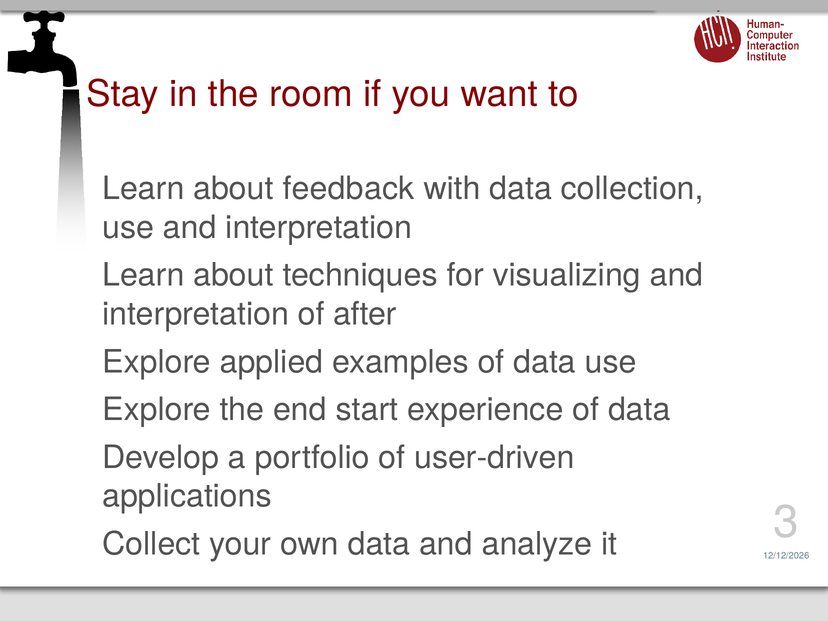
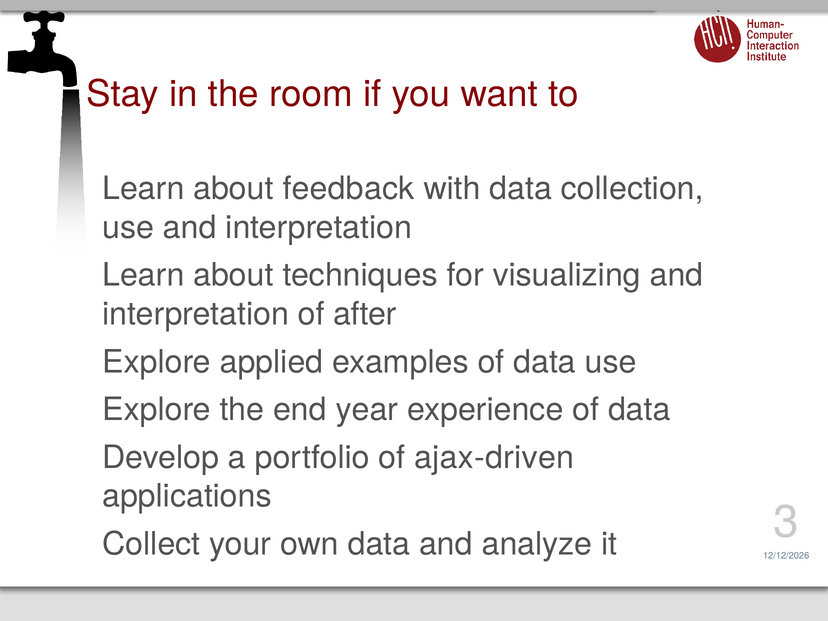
start: start -> year (367, 410)
user-driven: user-driven -> ajax-driven (494, 458)
